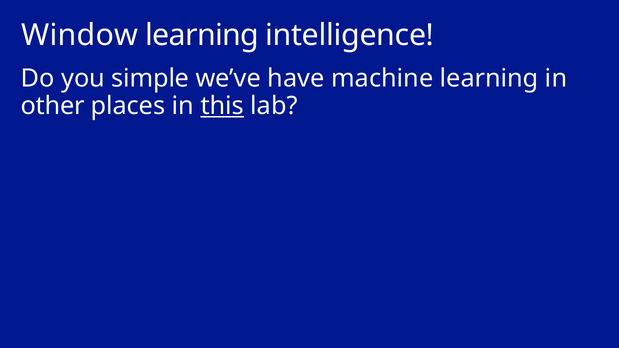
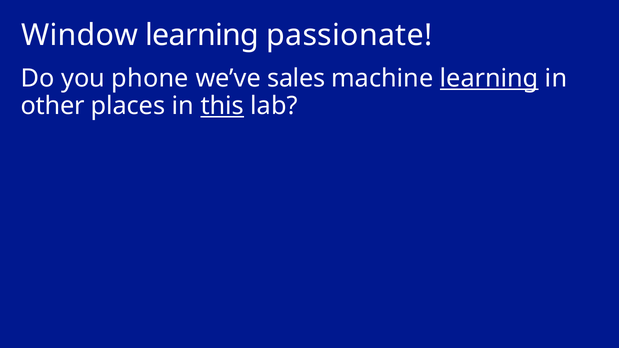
intelligence: intelligence -> passionate (349, 35)
simple: simple -> phone (150, 78)
have: have -> sales (296, 78)
learning underline: none -> present (489, 78)
